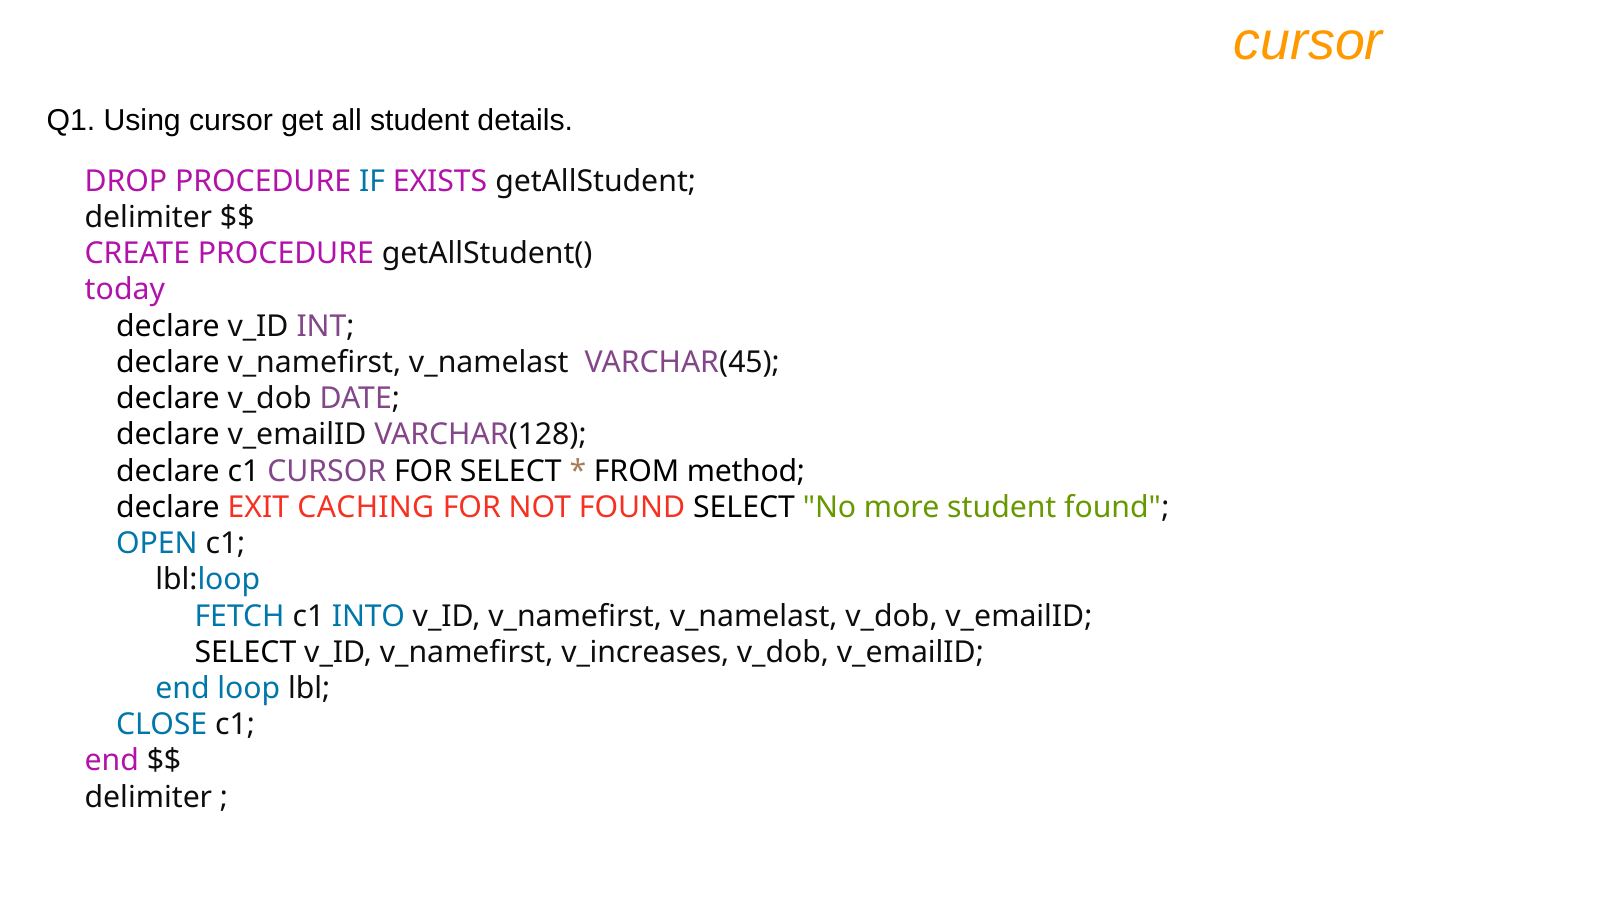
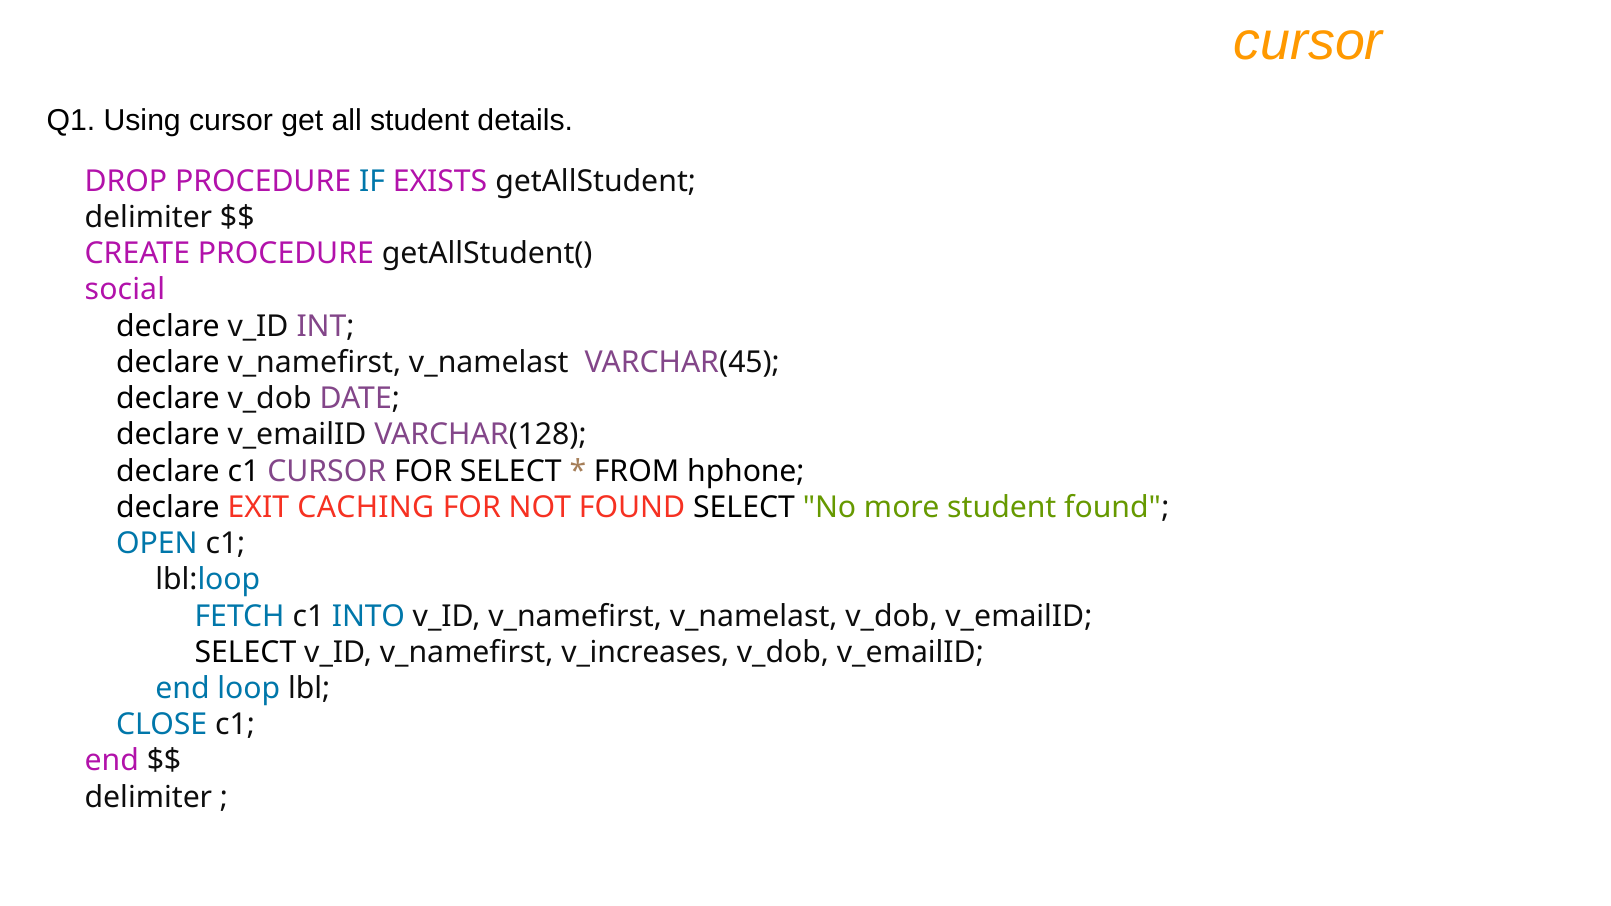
today: today -> social (125, 290)
method: method -> hphone (746, 471)
